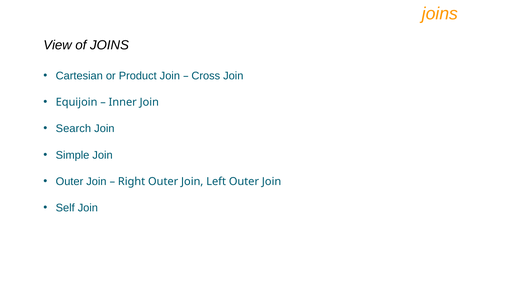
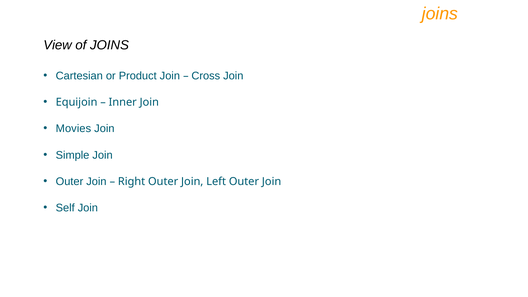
Search: Search -> Movies (73, 129)
